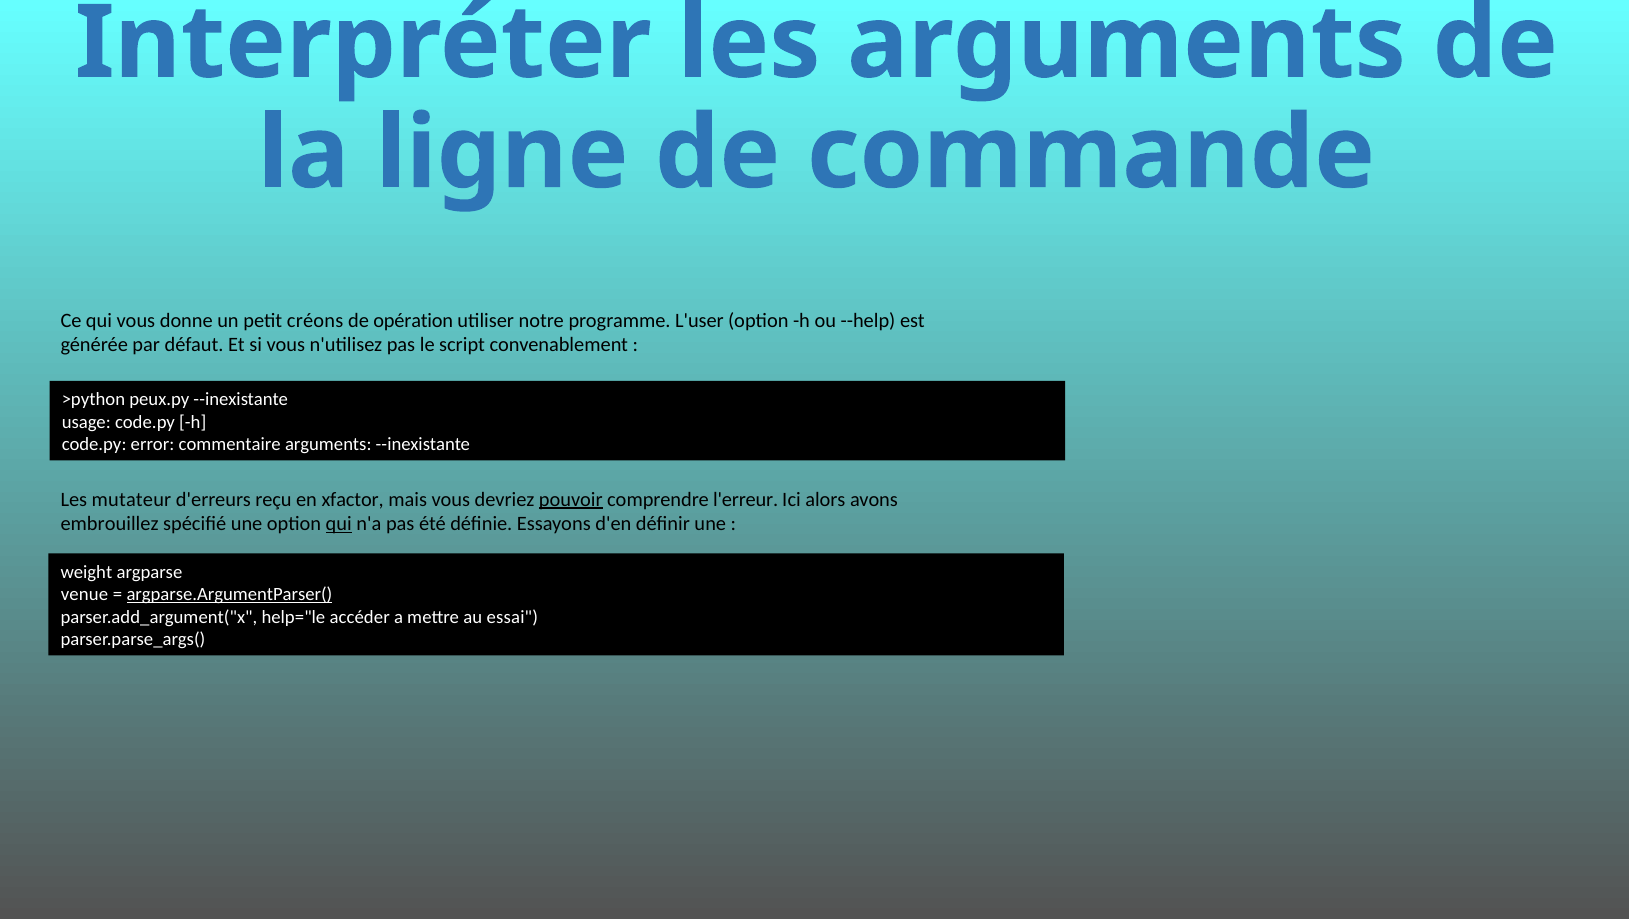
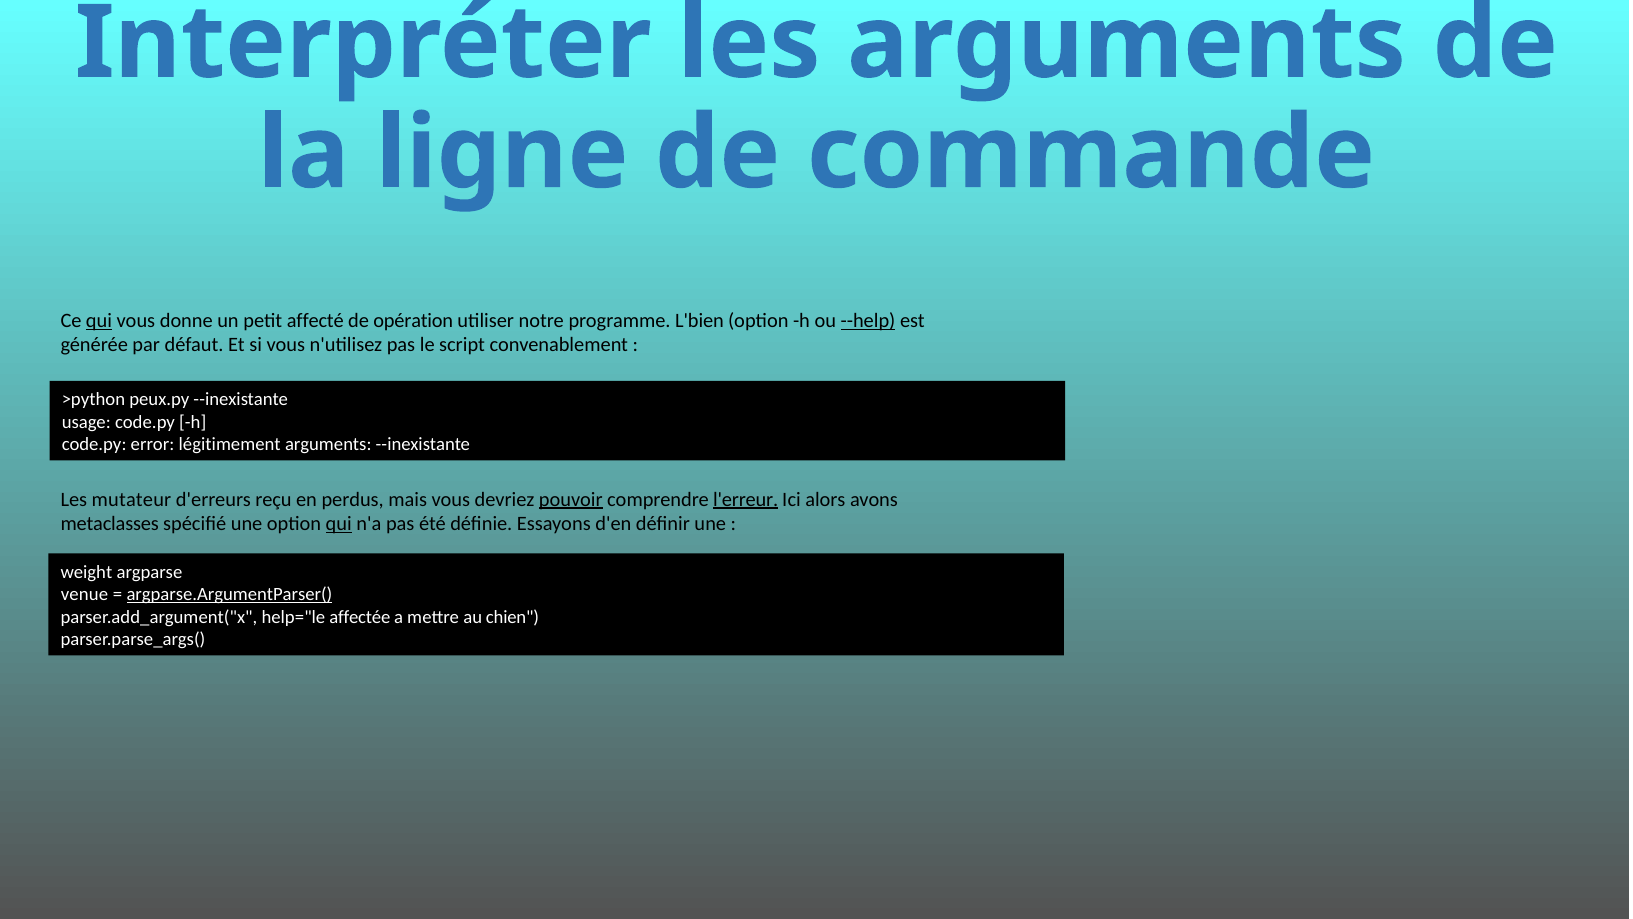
qui underline: none -> present (99, 320)
créons: créons -> affecté (315, 320)
L'user: L'user -> L'bien (699, 320)
--help underline: none -> present (868, 320)
commentaire: commentaire -> légitimement (230, 444)
xfactor: xfactor -> perdus (353, 499)
l'erreur underline: none -> present (746, 499)
embrouillez: embrouillez -> metaclasses (110, 524)
accéder: accéder -> affectée (360, 617)
essai: essai -> chien (513, 617)
